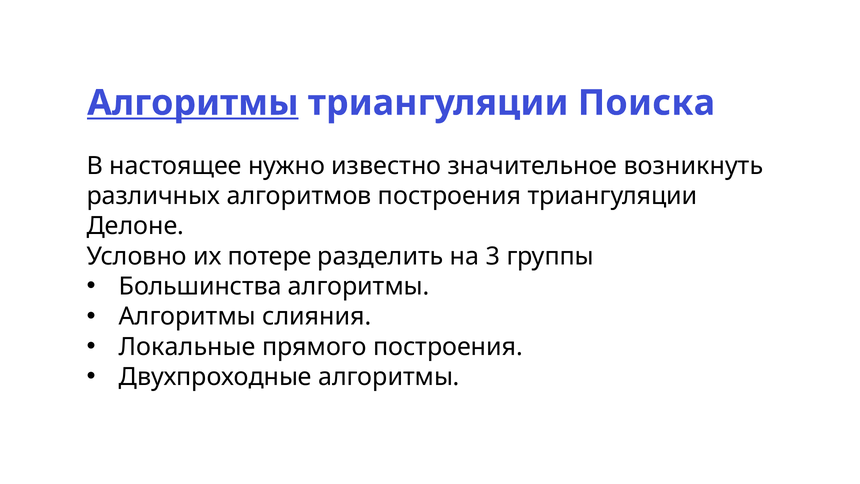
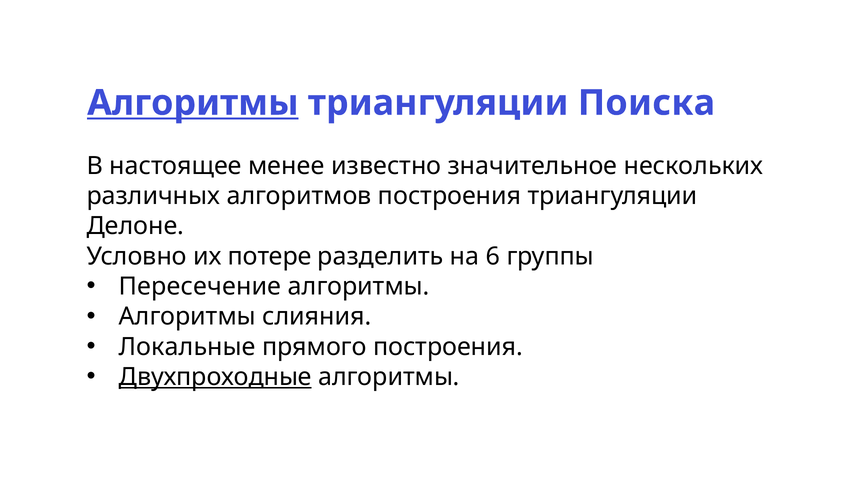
нужно: нужно -> менее (286, 166)
возникнуть: возникнуть -> нескольких (694, 166)
3: 3 -> 6 (493, 256)
Большинства: Большинства -> Пересечение (200, 286)
Двухпроходные underline: none -> present (215, 377)
